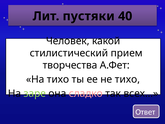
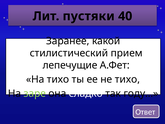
Человек: Человек -> Заранее (68, 41)
творчества: творчества -> лепечущие (70, 65)
сладко colour: pink -> white (86, 93)
всех…: всех… -> году… (141, 93)
